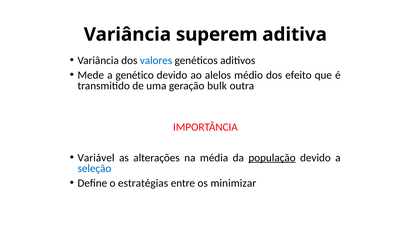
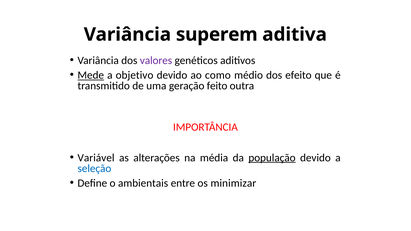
valores colour: blue -> purple (156, 60)
Mede underline: none -> present (91, 75)
genético: genético -> objetivo (135, 75)
alelos: alelos -> como (218, 75)
bulk: bulk -> feito (217, 86)
estratégias: estratégias -> ambientais (143, 183)
